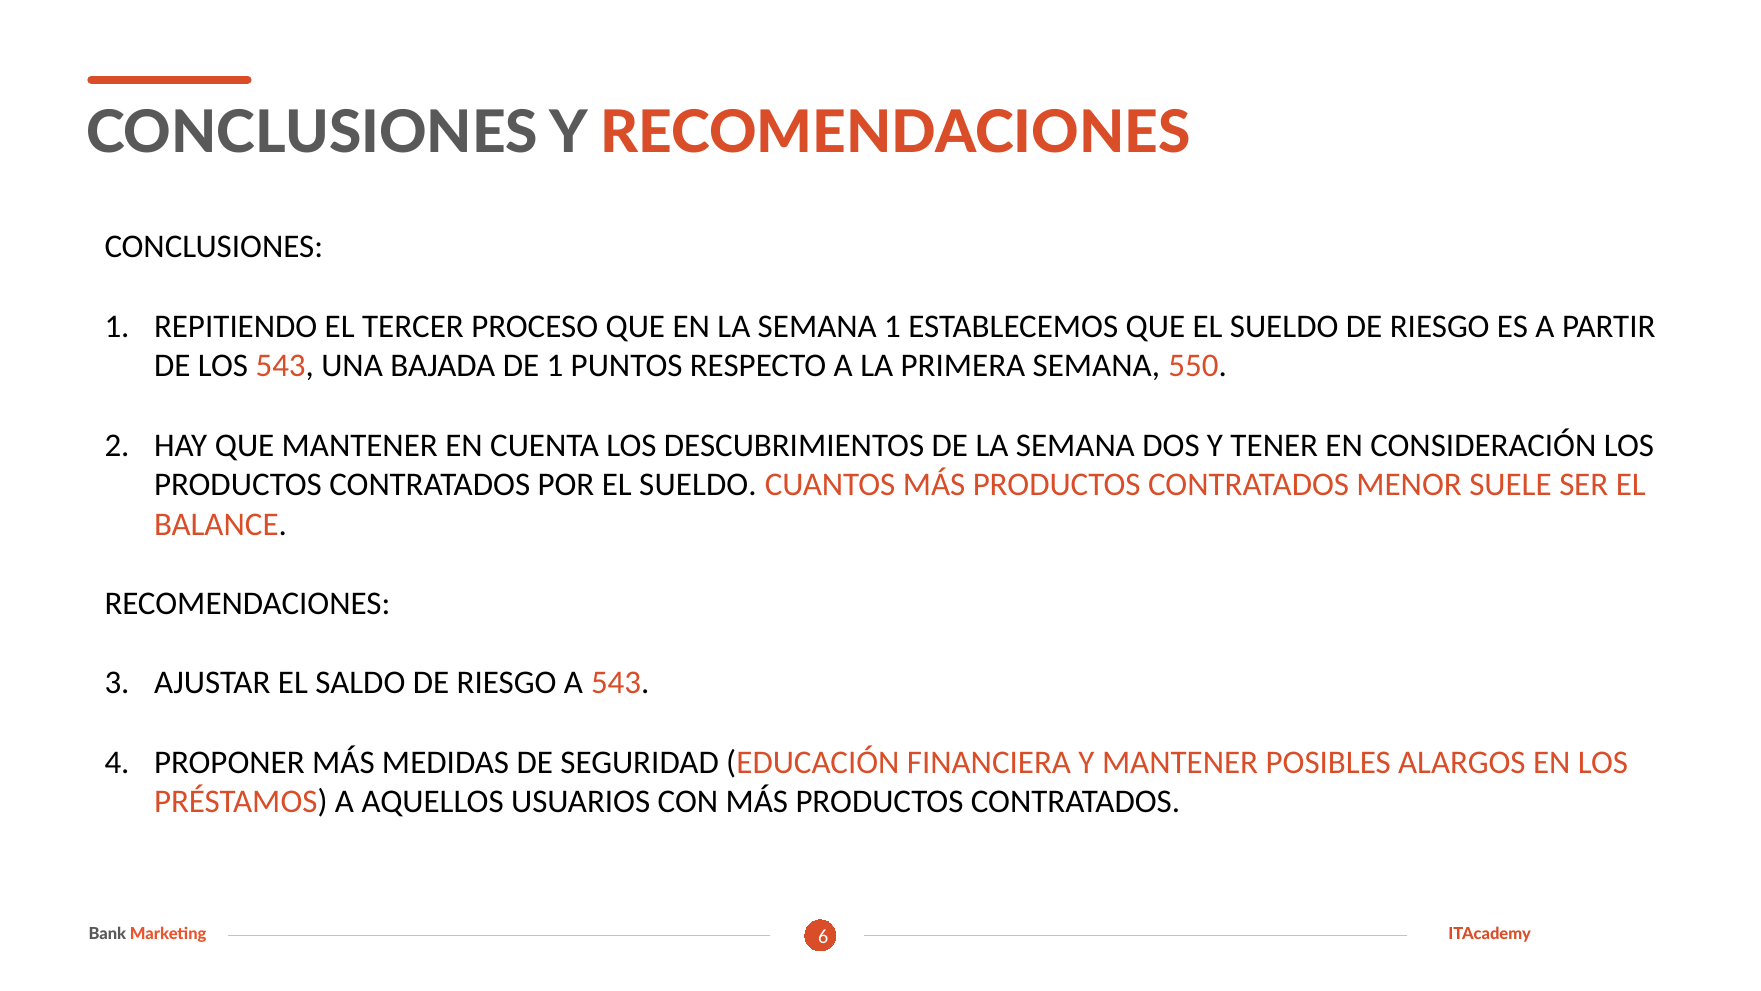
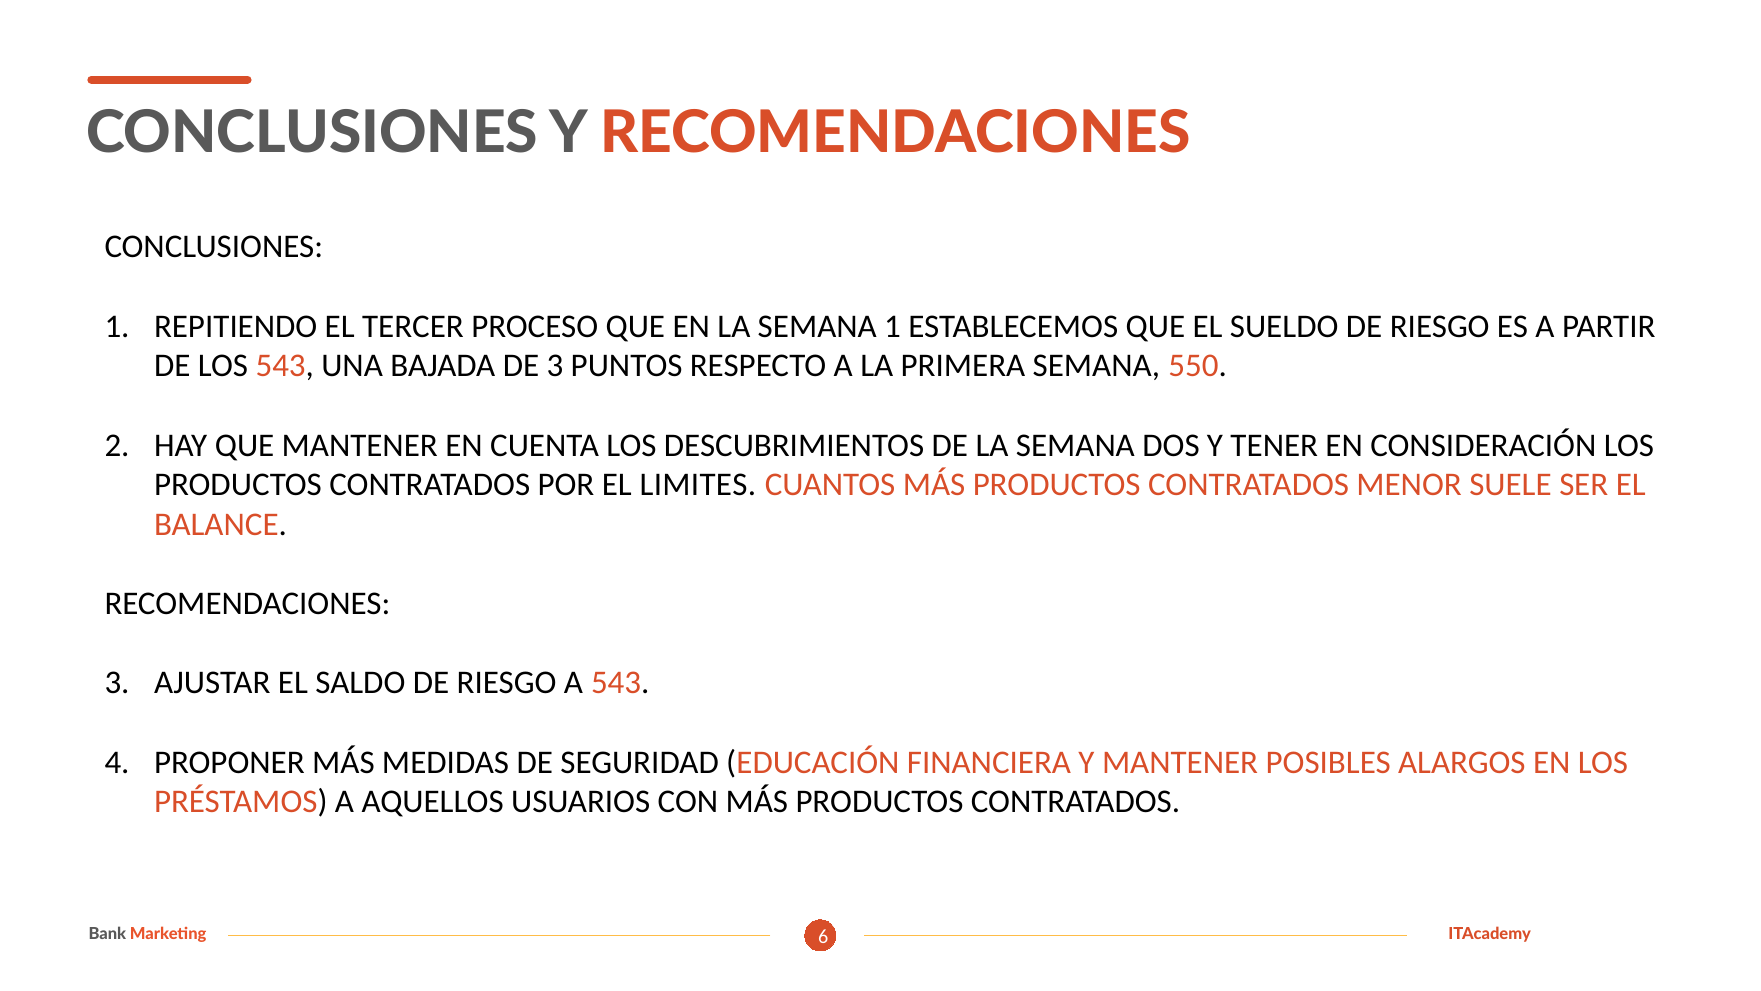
DE 1: 1 -> 3 (555, 366)
POR EL SUELDO: SUELDO -> LIMITES (698, 485)
